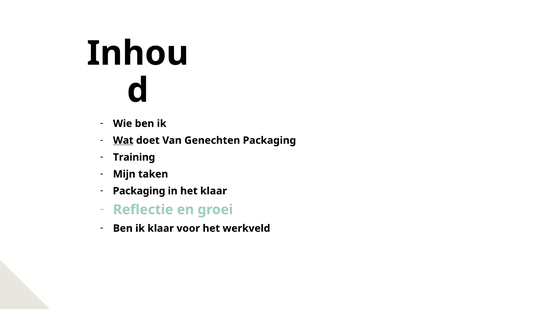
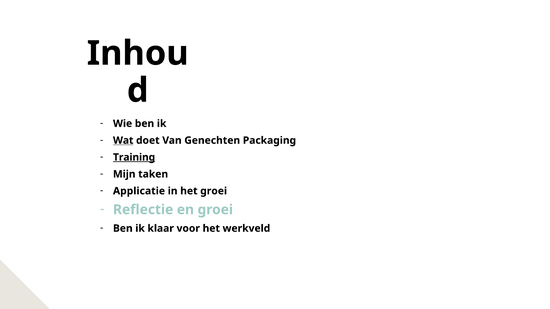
Training underline: none -> present (134, 157)
Packaging: Packaging -> Applicatie (139, 191)
het klaar: klaar -> groei (214, 191)
